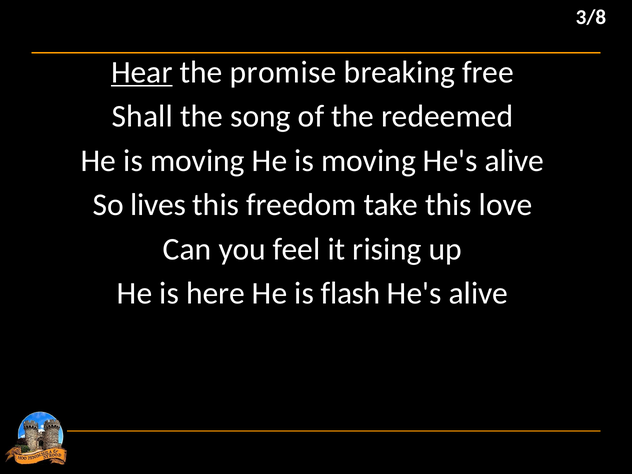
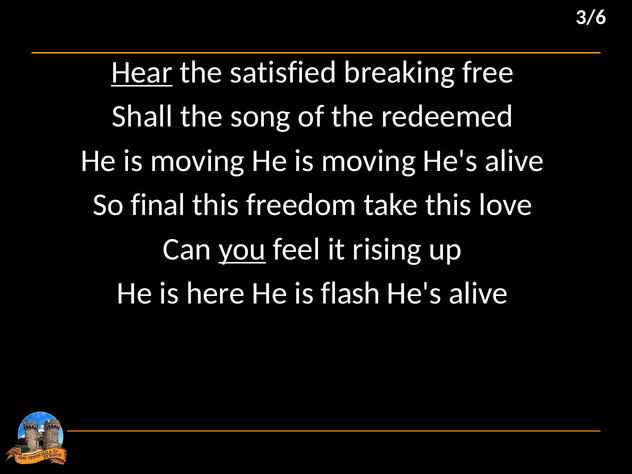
3/8: 3/8 -> 3/6 (591, 17)
promise: promise -> satisfied (283, 72)
lives: lives -> final (158, 205)
you underline: none -> present (242, 249)
